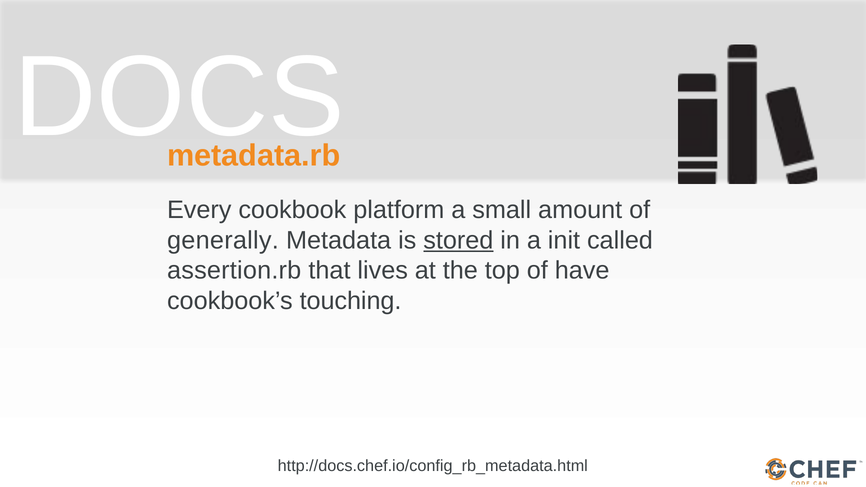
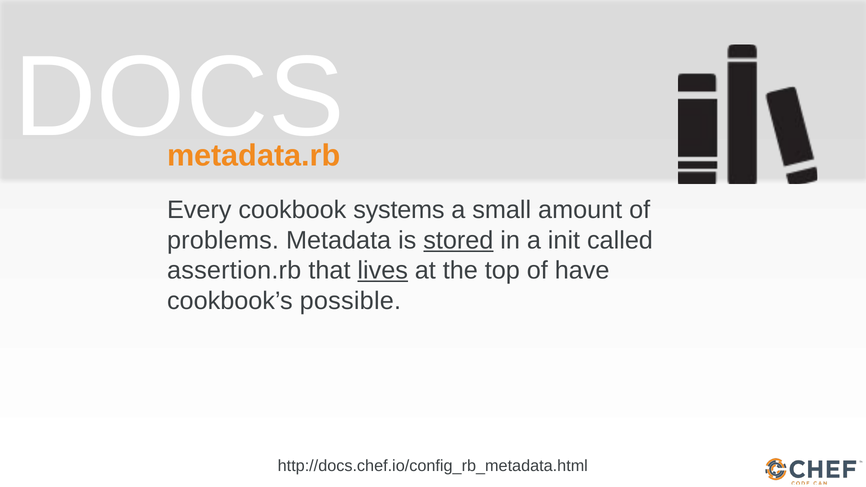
platform: platform -> systems (399, 210)
generally: generally -> problems (223, 240)
lives underline: none -> present (383, 271)
touching: touching -> possible (350, 301)
